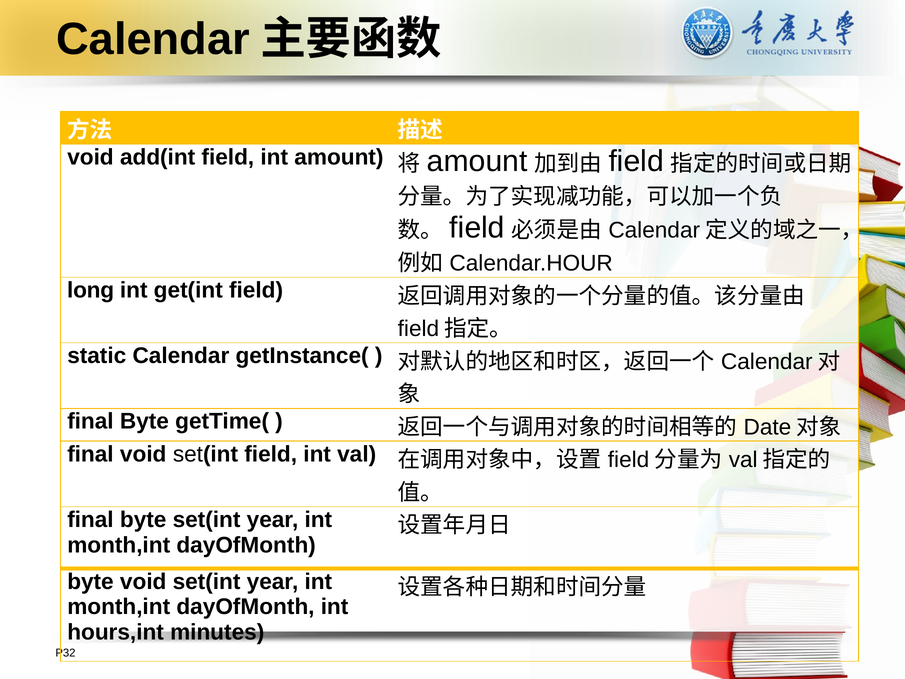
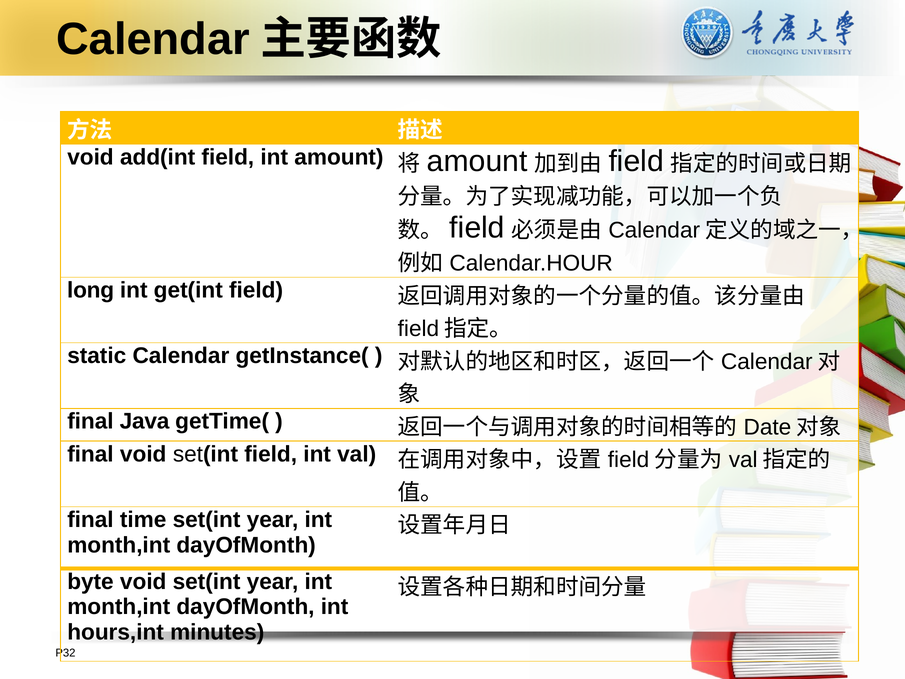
Byte: Byte -> Java (145, 421)
byte: byte -> time (143, 520)
